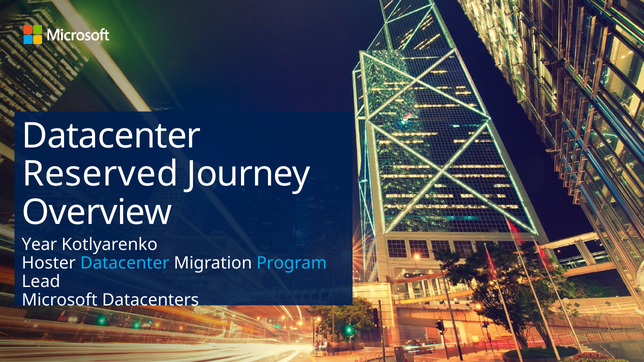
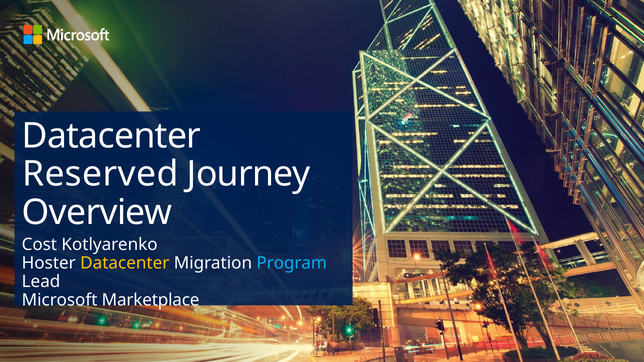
Year: Year -> Cost (39, 245)
Datacenter colour: light blue -> yellow (125, 263)
Datacenters: Datacenters -> Marketplace (151, 300)
